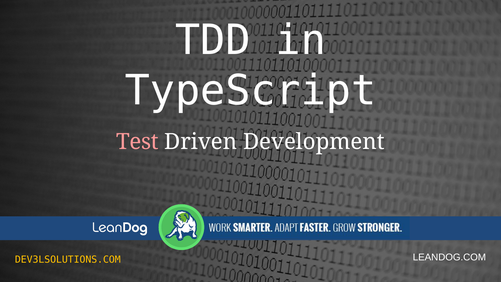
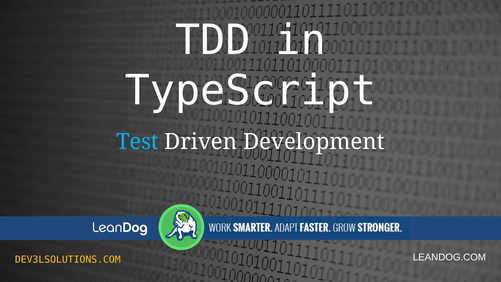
Test colour: pink -> light blue (137, 142)
